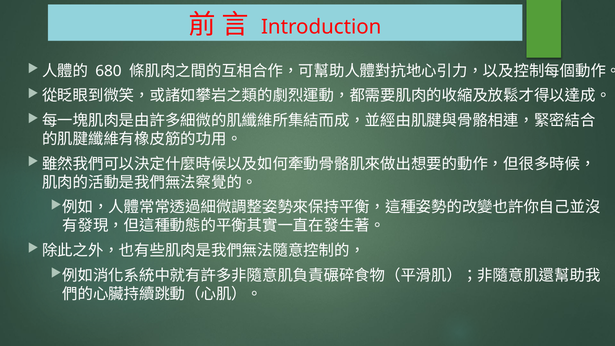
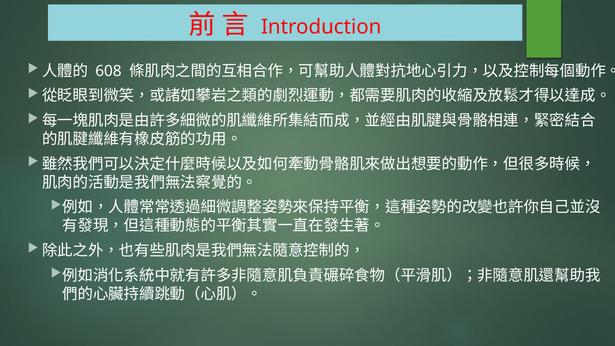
680: 680 -> 608 (108, 71)
